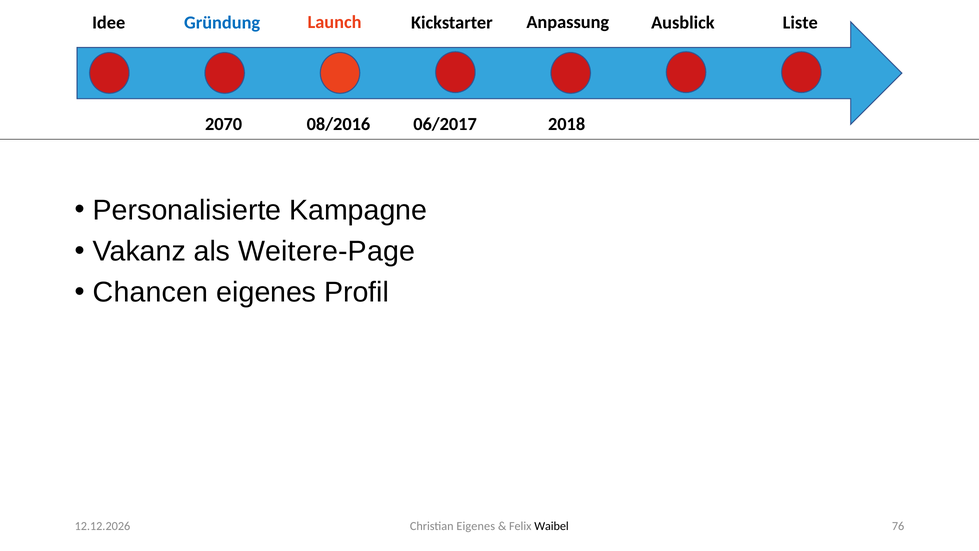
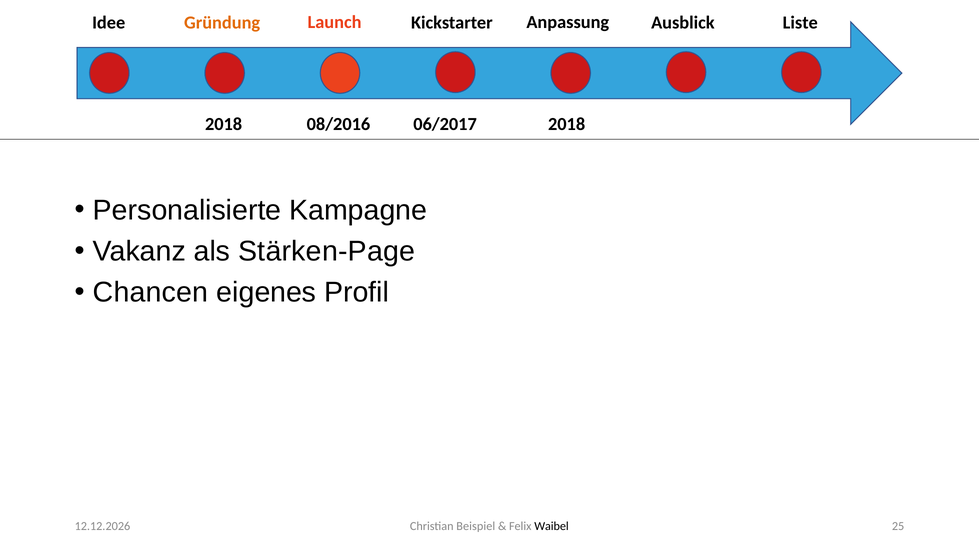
Gründung colour: blue -> orange (222, 23)
2070: 2070 -> 2018 (224, 124)
Weitere-Page: Weitere-Page -> Stärken-Page (327, 251)
76: 76 -> 25 (898, 526)
Christian Eigenes: Eigenes -> Beispiel (476, 526)
